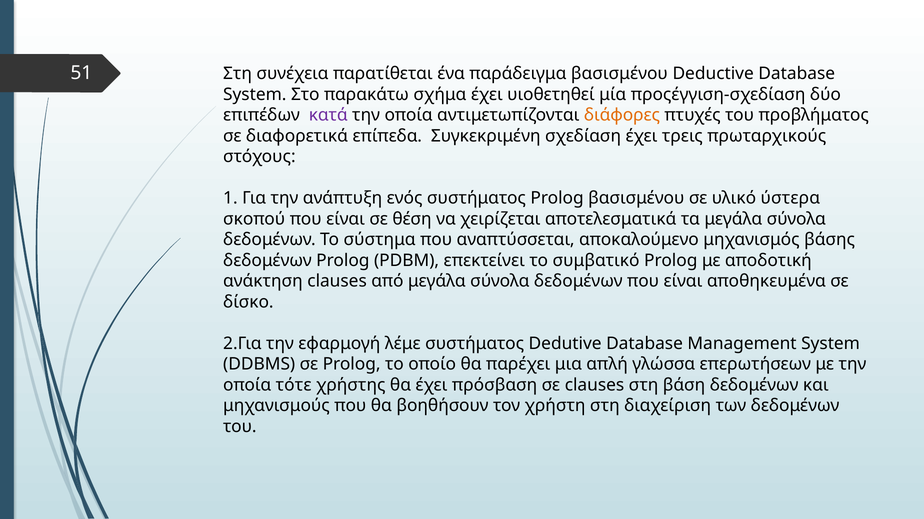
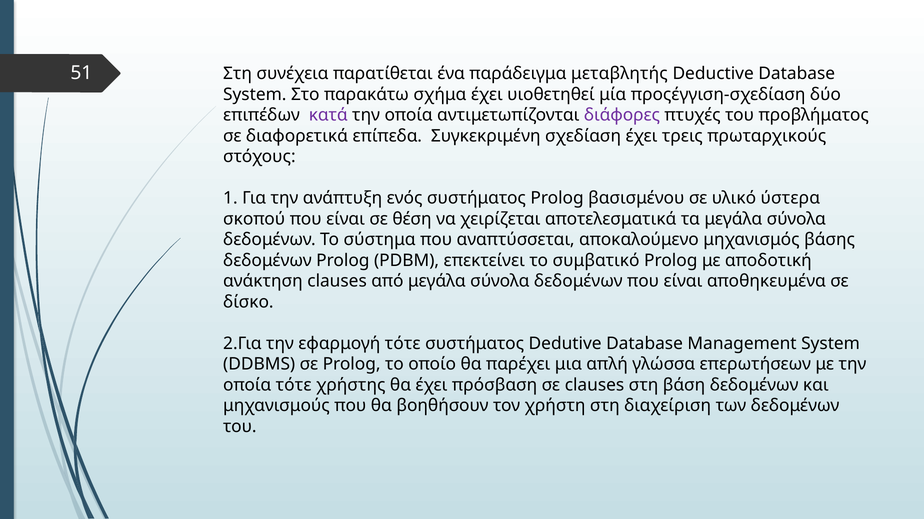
παράδειγμα βασισμένου: βασισμένου -> μεταβλητής (619, 74)
διάφορες colour: orange -> purple (622, 115)
εφαρμογή λέμε: λέμε -> τότε (403, 344)
